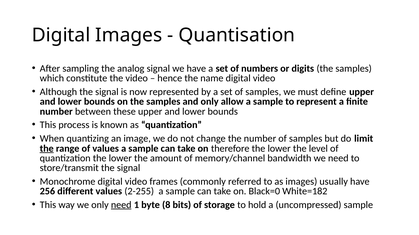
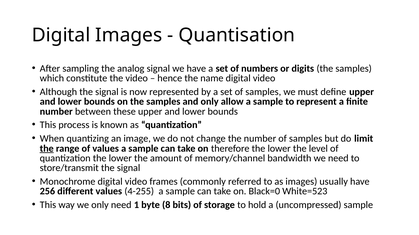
2-255: 2-255 -> 4-255 (139, 192)
White=182: White=182 -> White=523 (305, 192)
need underline: present -> none (121, 205)
